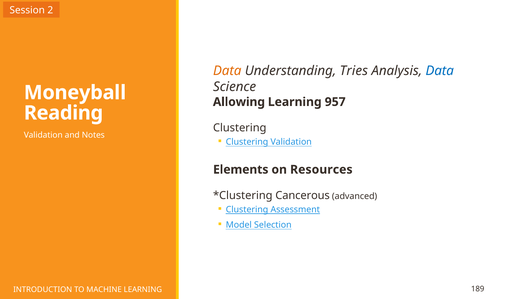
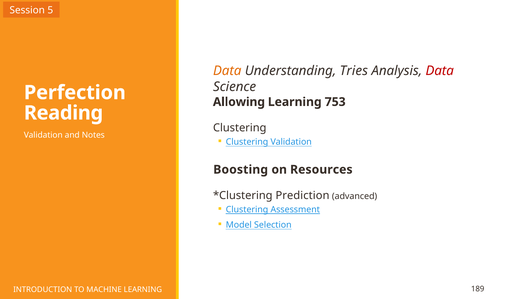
2: 2 -> 5 (50, 10)
Data colour: blue -> red (440, 71)
Moneyball: Moneyball -> Perfection (75, 93)
957: 957 -> 753 (335, 102)
Elements: Elements -> Boosting (241, 169)
Cancerous: Cancerous -> Prediction (302, 195)
